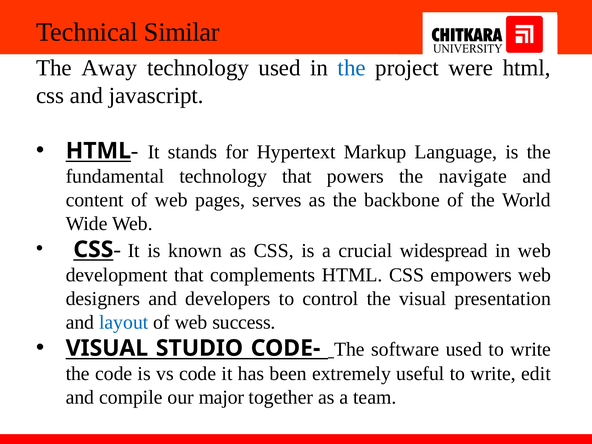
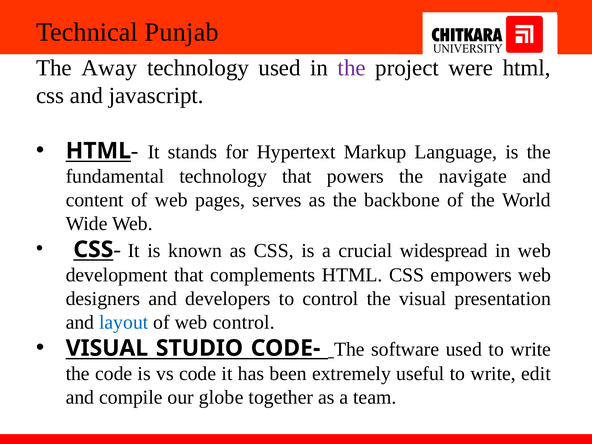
Similar: Similar -> Punjab (182, 32)
the colour: blue -> purple (352, 68)
web success: success -> control (244, 322)
major: major -> globe (221, 397)
